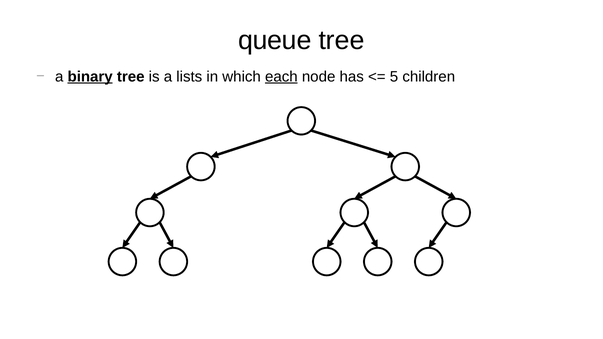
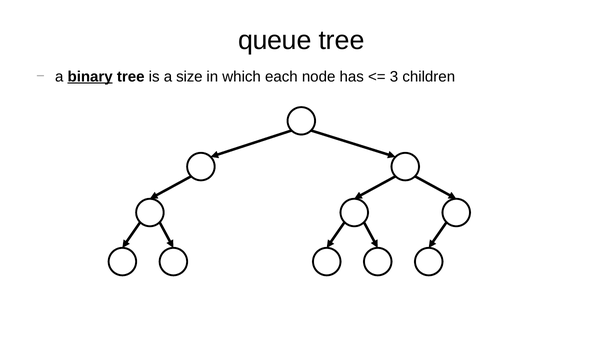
lists: lists -> size (189, 77)
each underline: present -> none (281, 77)
5: 5 -> 3 (394, 77)
